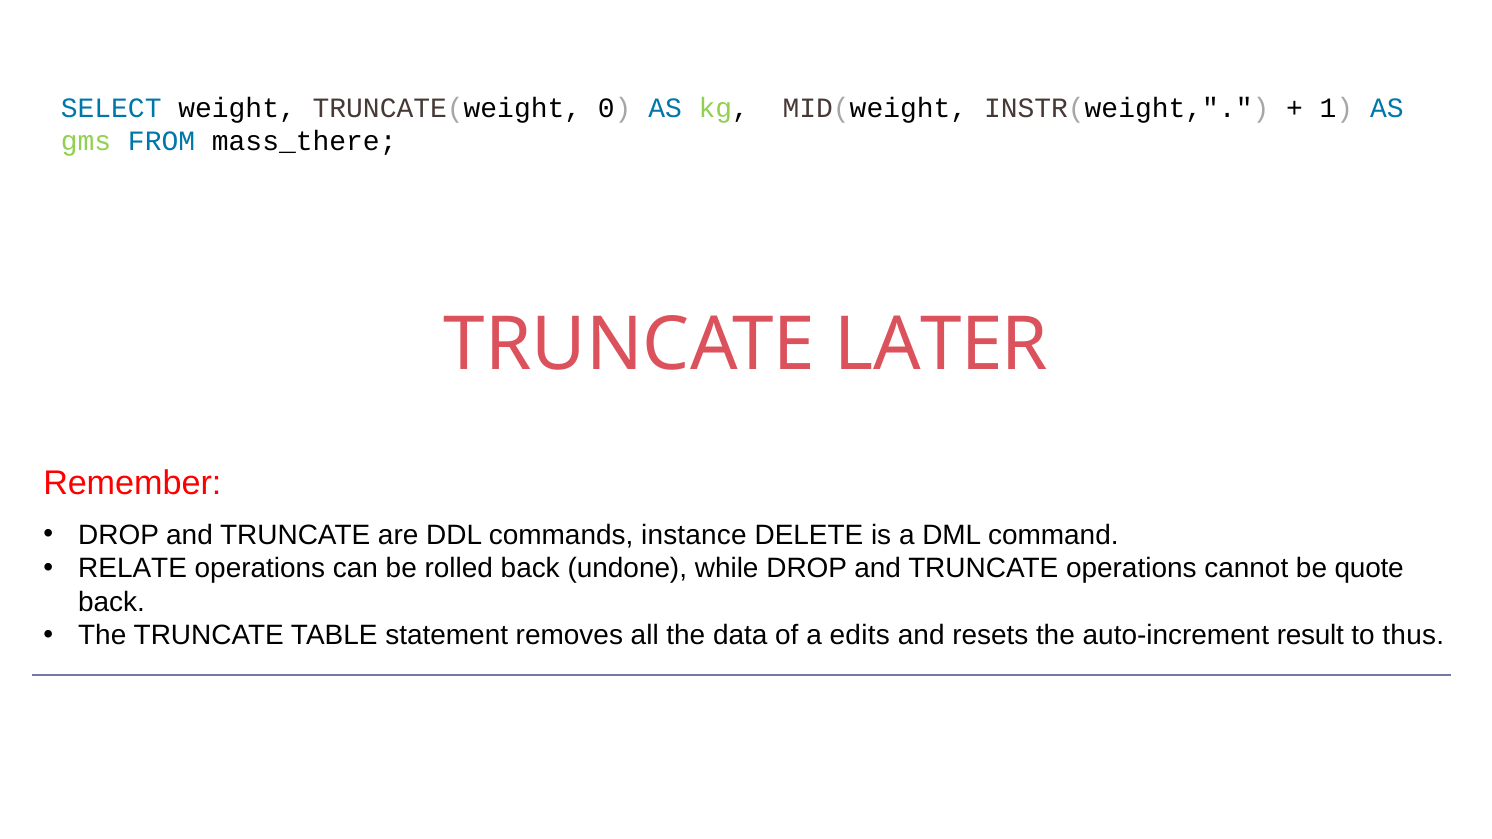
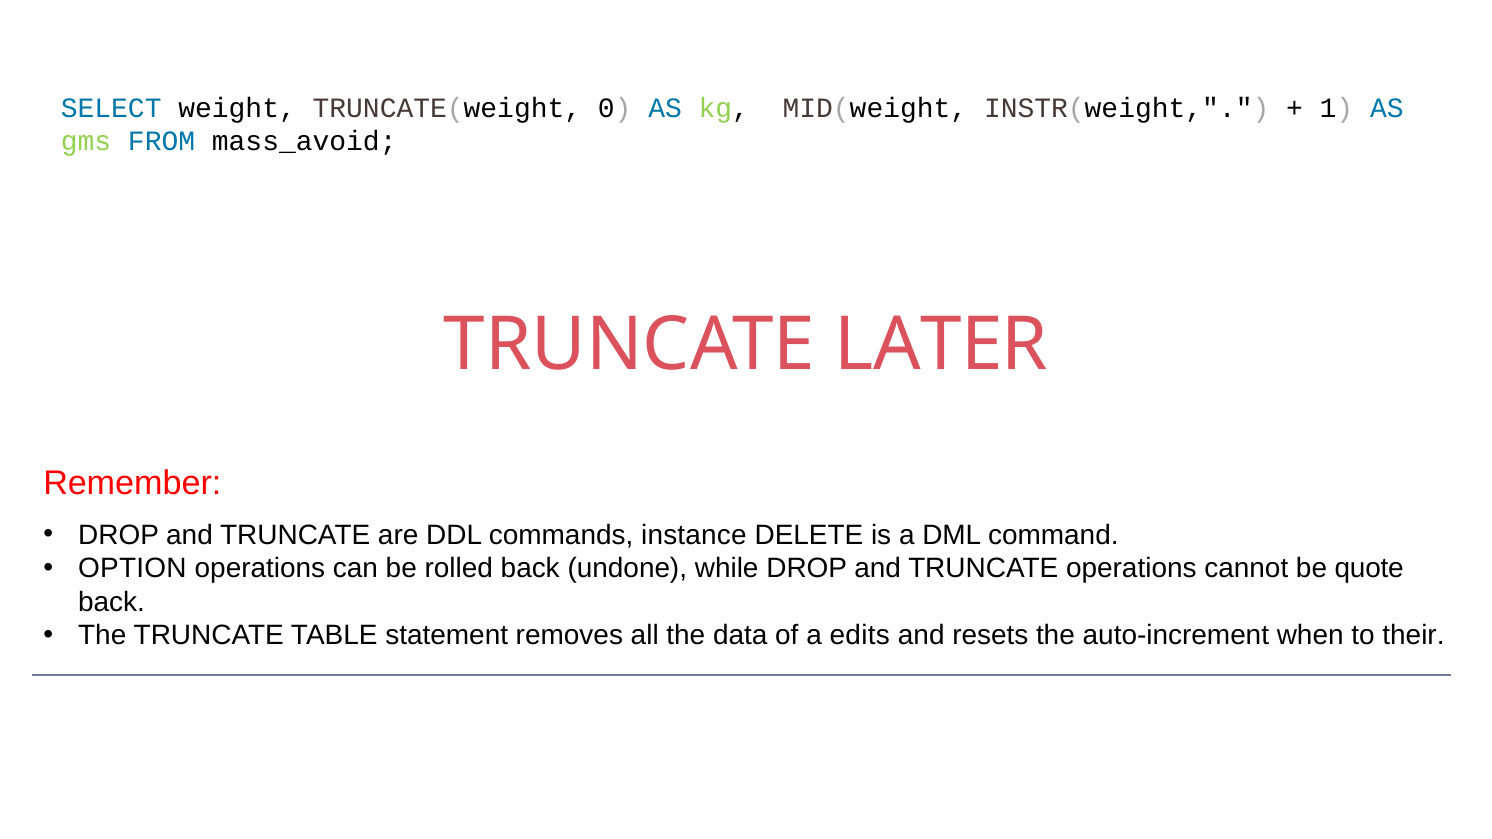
mass_there: mass_there -> mass_avoid (304, 141)
RELATE: RELATE -> OPTION (132, 569)
result: result -> when (1310, 636)
thus: thus -> their (1413, 636)
